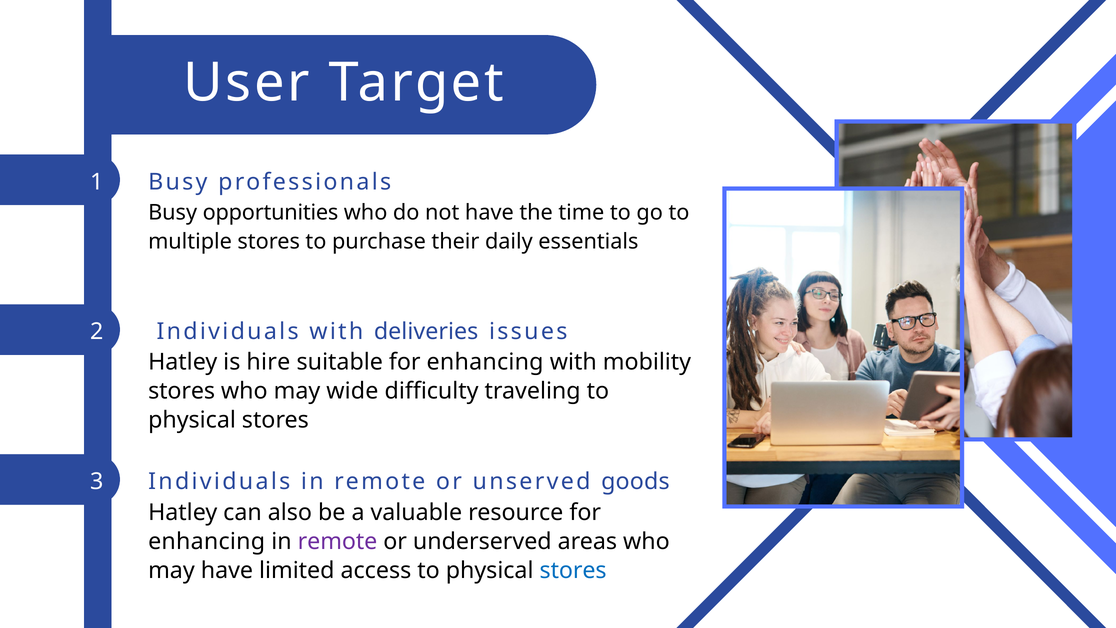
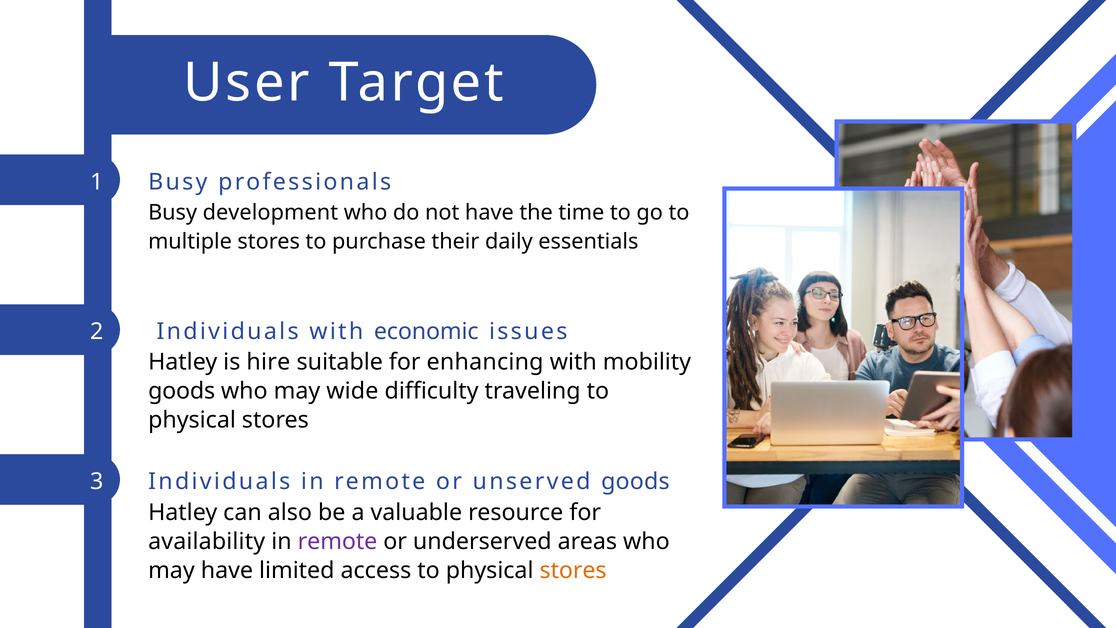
opportunities: opportunities -> development (270, 212)
deliveries: deliveries -> economic (426, 332)
stores: stores -> goods (182, 391)
enhancing: enhancing -> availability (207, 541)
stores colour: blue -> orange (573, 570)
